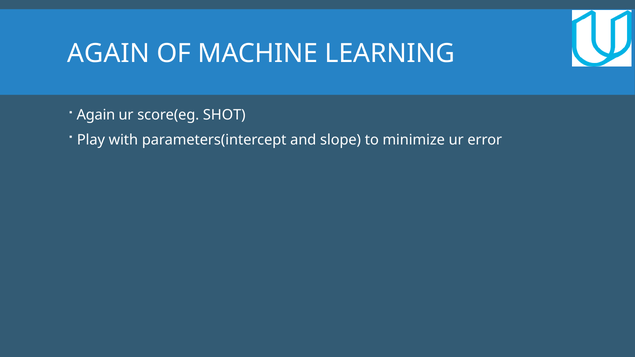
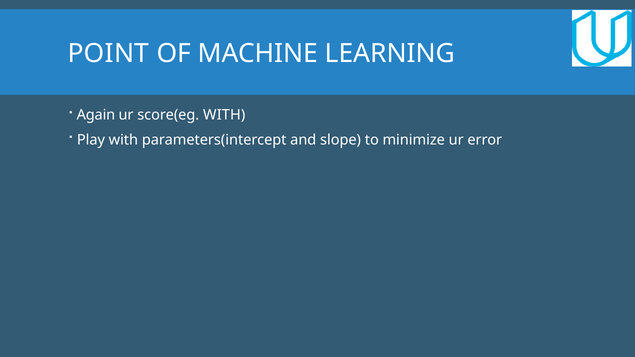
AGAIN: AGAIN -> POINT (108, 53)
score(eg SHOT: SHOT -> WITH (224, 115)
